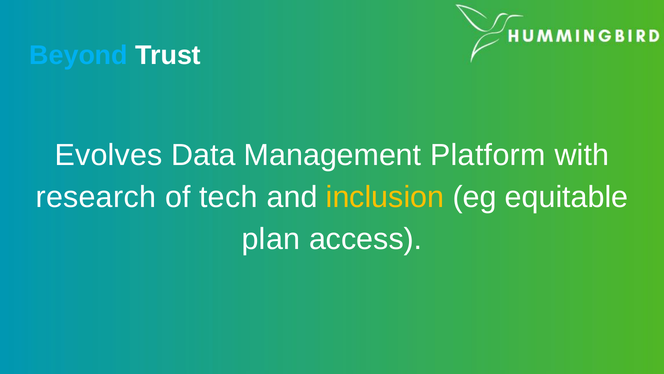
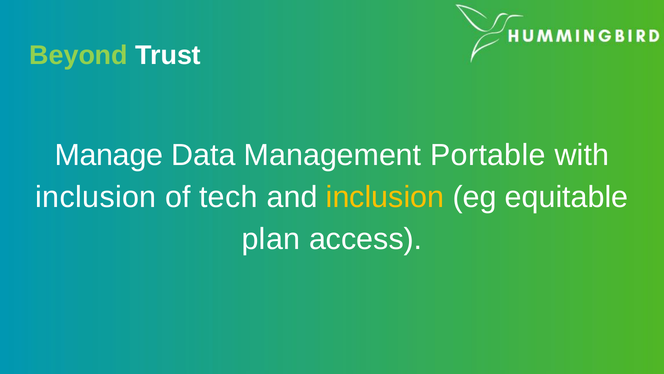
Beyond colour: light blue -> light green (79, 55)
Evolves: Evolves -> Manage (109, 155)
Platform: Platform -> Portable (488, 155)
research: research -> inclusion (96, 197)
